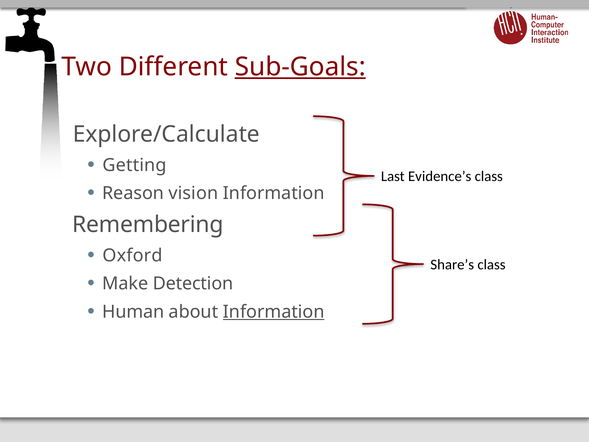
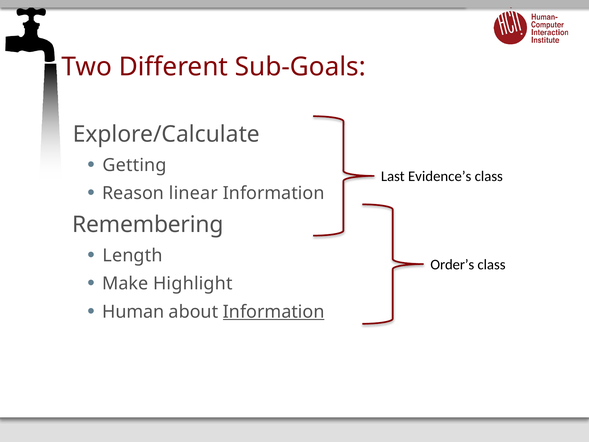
Sub-Goals underline: present -> none (300, 67)
vision: vision -> linear (193, 193)
Oxford: Oxford -> Length (133, 255)
Share’s: Share’s -> Order’s (452, 264)
Detection: Detection -> Highlight (193, 284)
